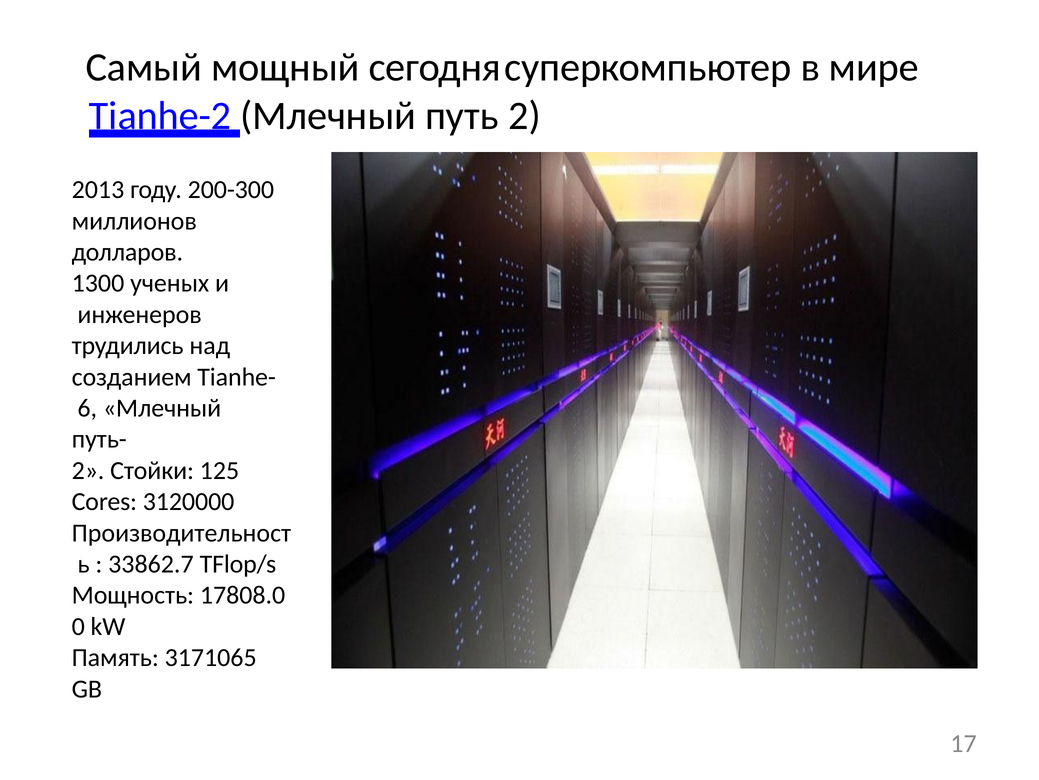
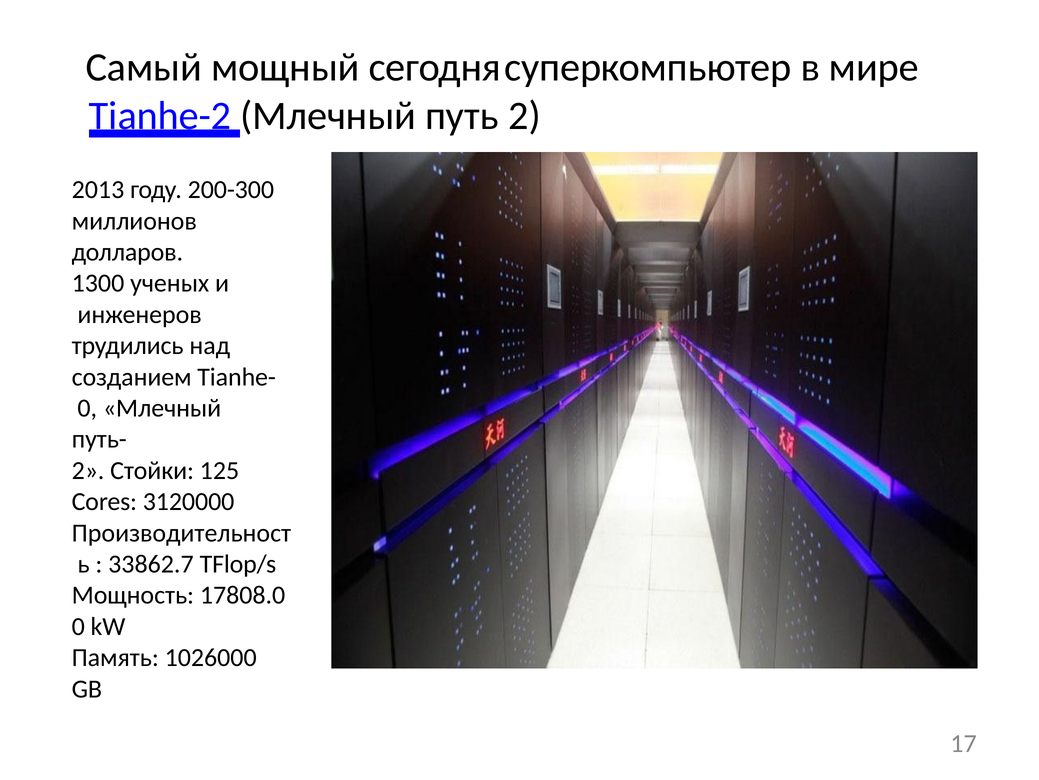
6: 6 -> 0 (87, 408)
3171065: 3171065 -> 1026000 (211, 657)
